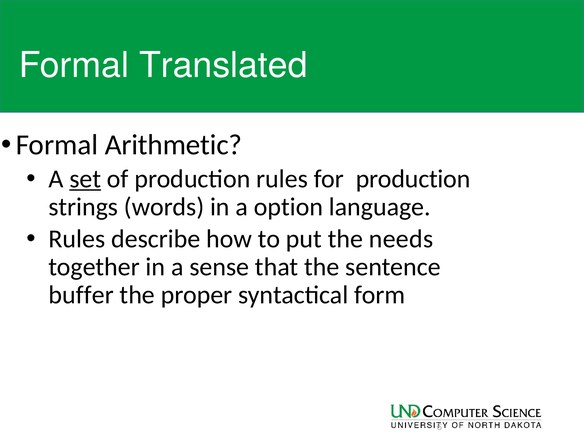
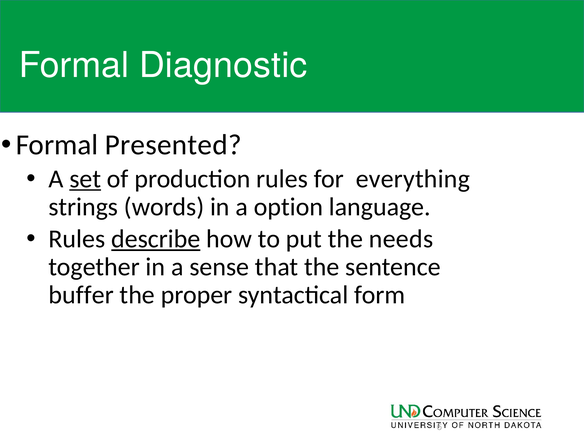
Translated: Translated -> Diagnostic (223, 65)
Arithmetic: Arithmetic -> Presented (173, 145)
for production: production -> everything (413, 179)
describe underline: none -> present (156, 239)
